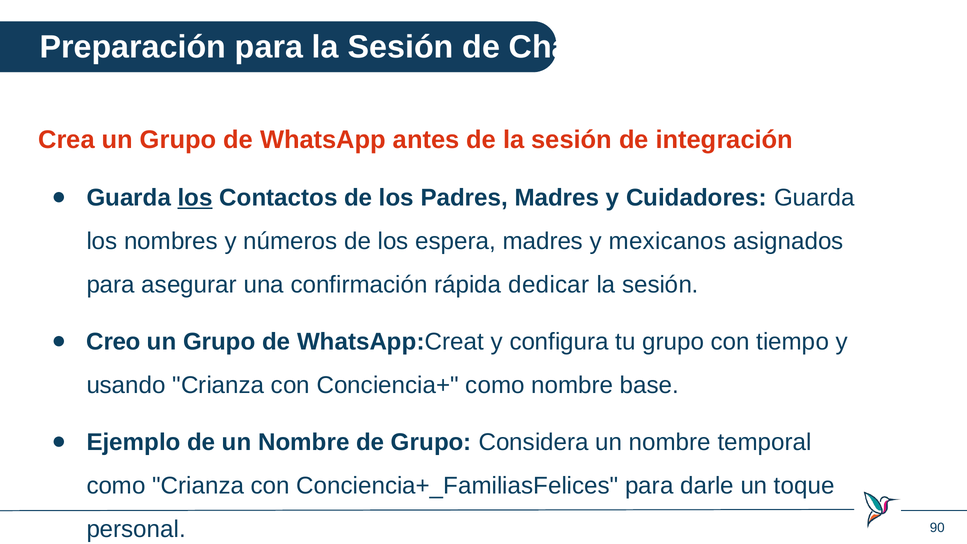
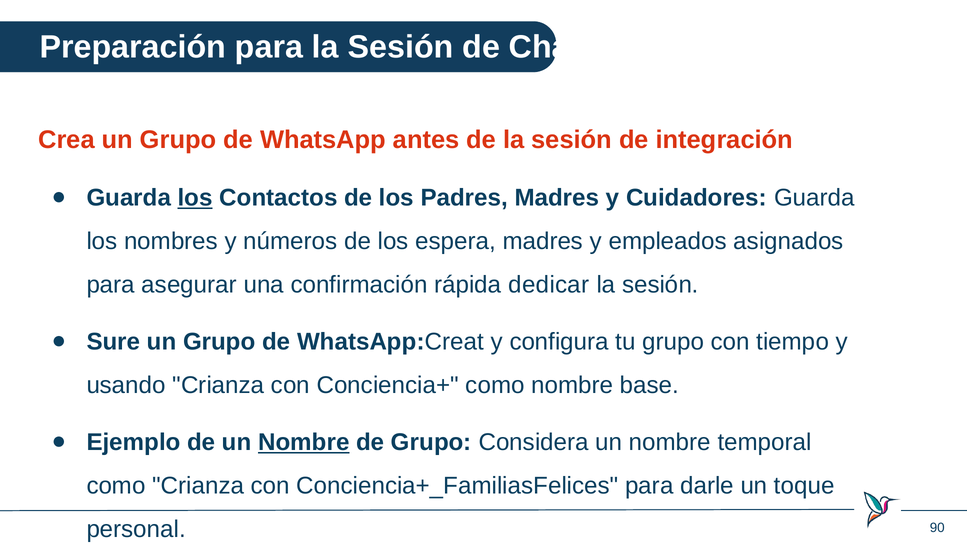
mexicanos: mexicanos -> empleados (668, 241)
Creo: Creo -> Sure (113, 342)
Nombre underline: none -> present (304, 442)
